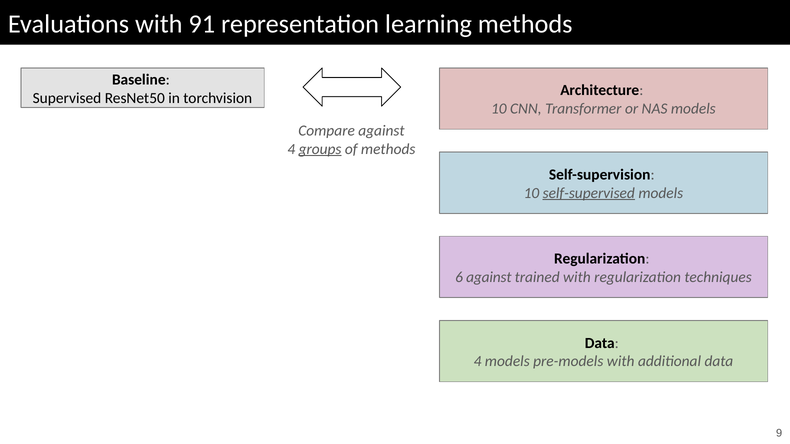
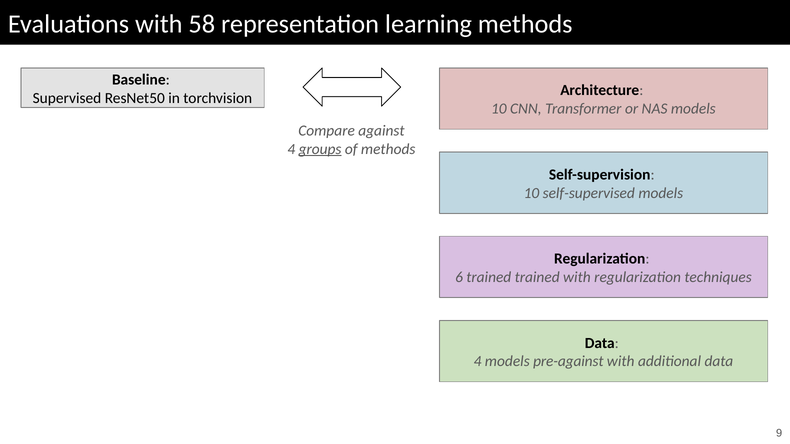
91: 91 -> 58 (202, 24)
self-supervised underline: present -> none (589, 193)
6 against: against -> trained (489, 277)
pre-models: pre-models -> pre-against (568, 362)
